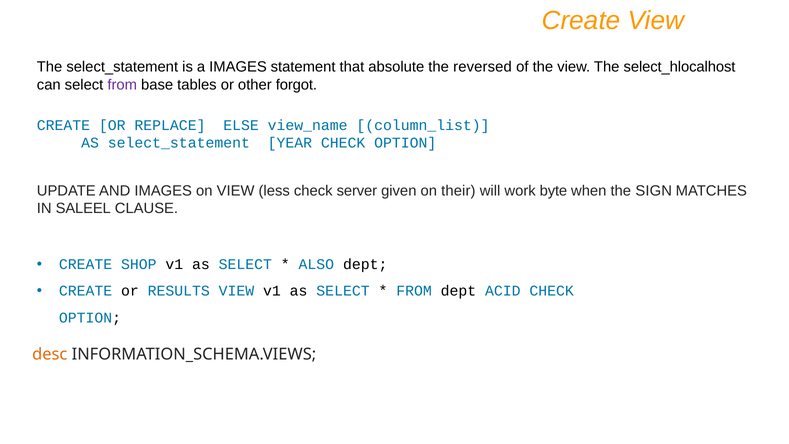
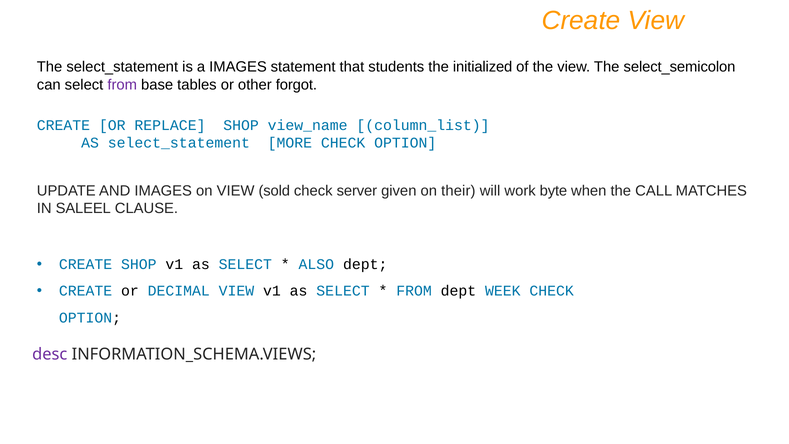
absolute: absolute -> students (396, 67)
reversed: reversed -> initialized (483, 67)
select_hlocalhost: select_hlocalhost -> select_semicolon (680, 67)
REPLACE ELSE: ELSE -> SHOP (241, 125)
YEAR: YEAR -> MORE (290, 143)
less: less -> sold (274, 191)
SIGN: SIGN -> CALL (654, 191)
RESULTS: RESULTS -> DECIMAL (179, 291)
ACID: ACID -> WEEK (503, 291)
desc colour: orange -> purple (50, 354)
